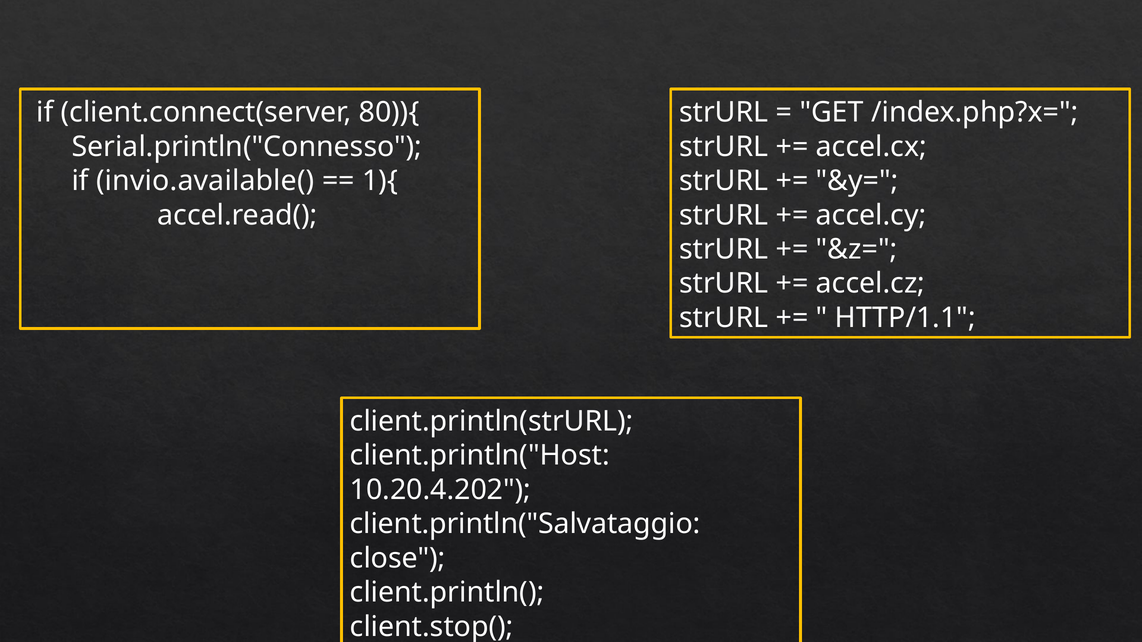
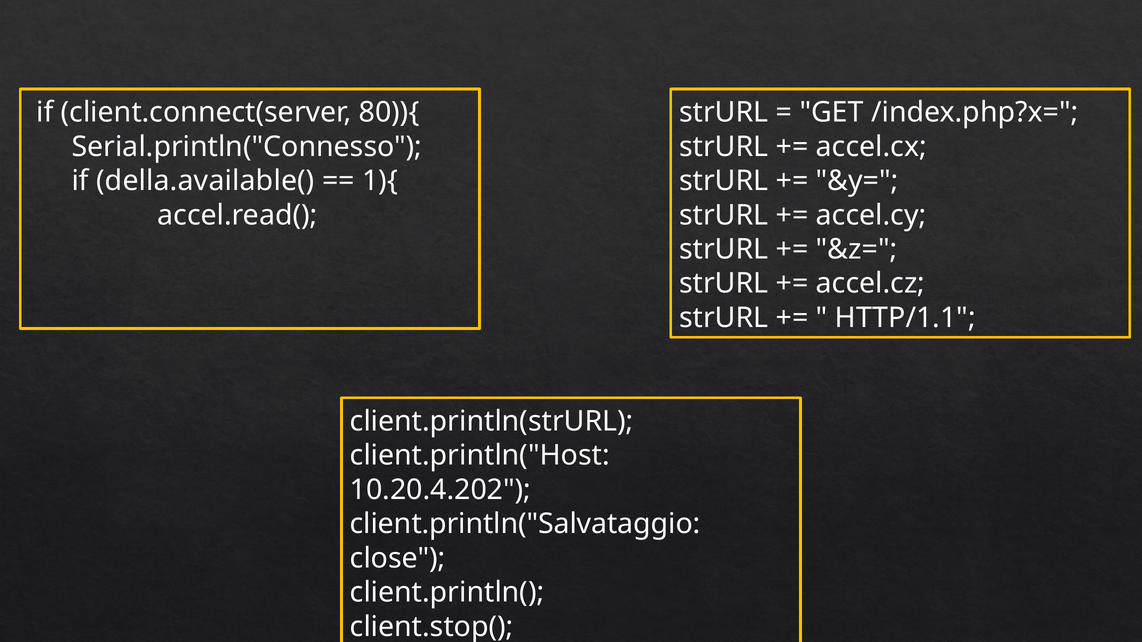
invio.available(: invio.available( -> della.available( (205, 181)
